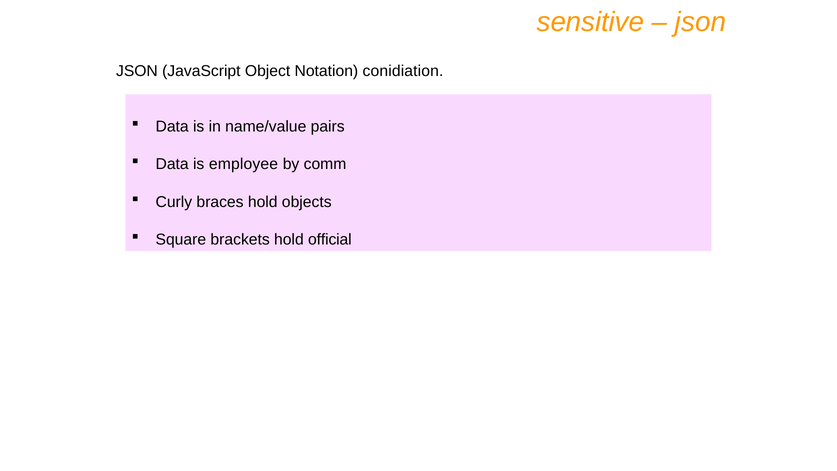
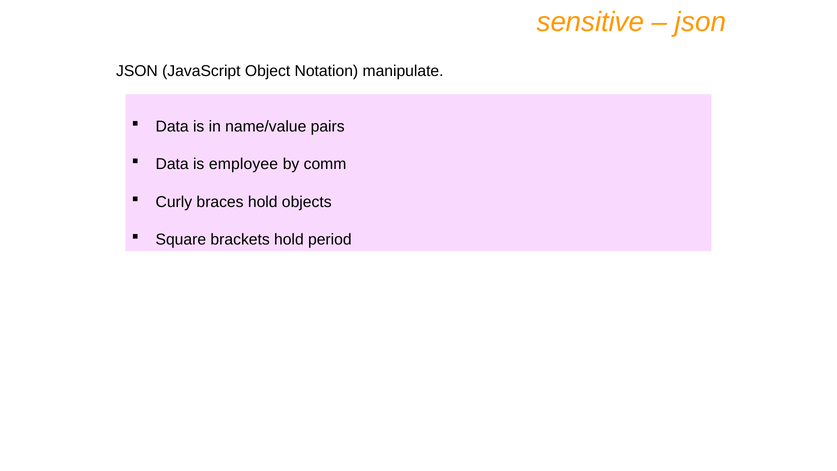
conidiation: conidiation -> manipulate (403, 71)
official: official -> period (330, 240)
